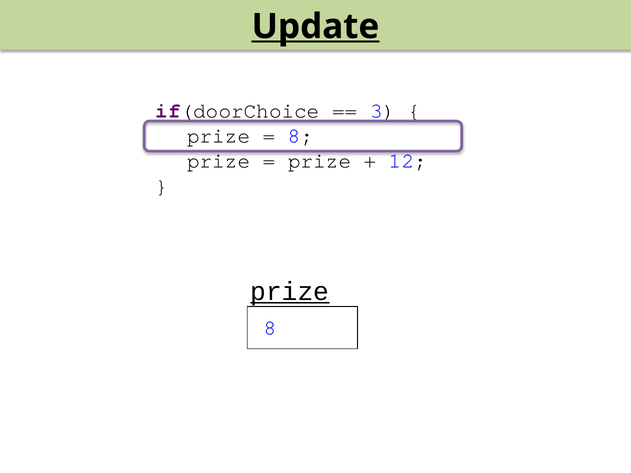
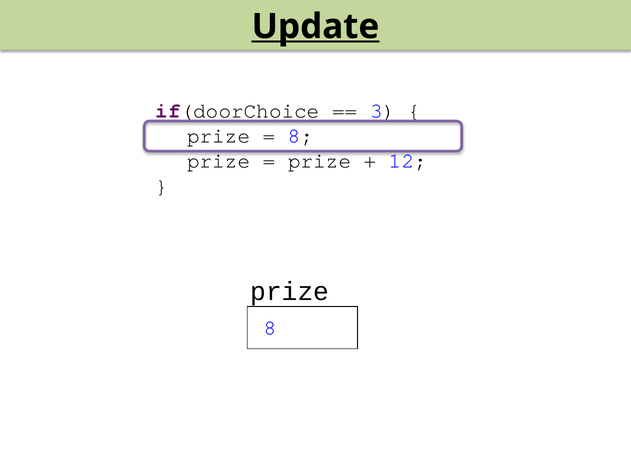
prize underline: present -> none (290, 292)
